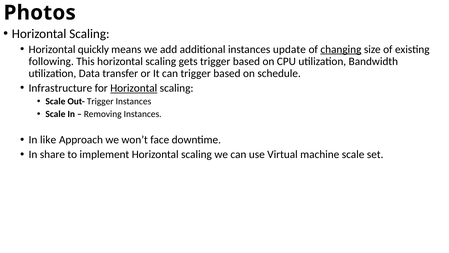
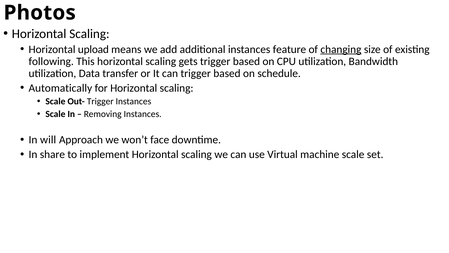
quickly: quickly -> upload (93, 49)
update: update -> feature (289, 49)
Infrastructure: Infrastructure -> Automatically (60, 88)
Horizontal underline: present -> none (134, 88)
like: like -> will (48, 140)
